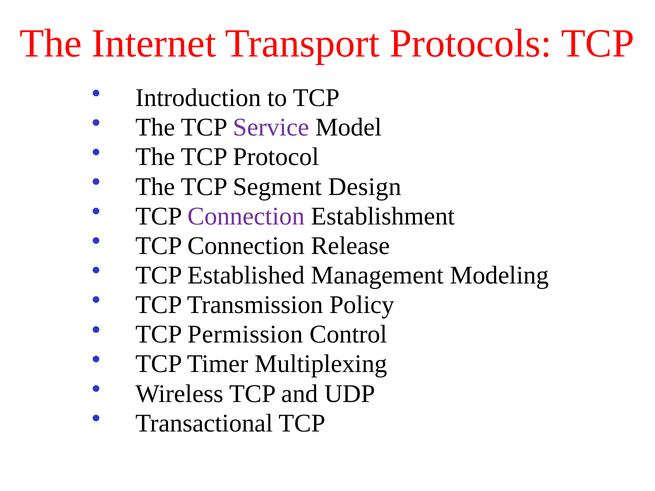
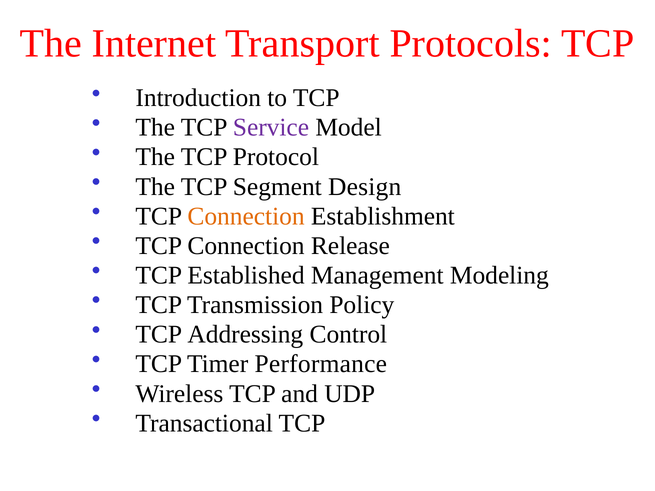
Connection colour: purple -> orange (246, 216)
Permission: Permission -> Addressing (245, 335)
Multiplexing: Multiplexing -> Performance (321, 364)
